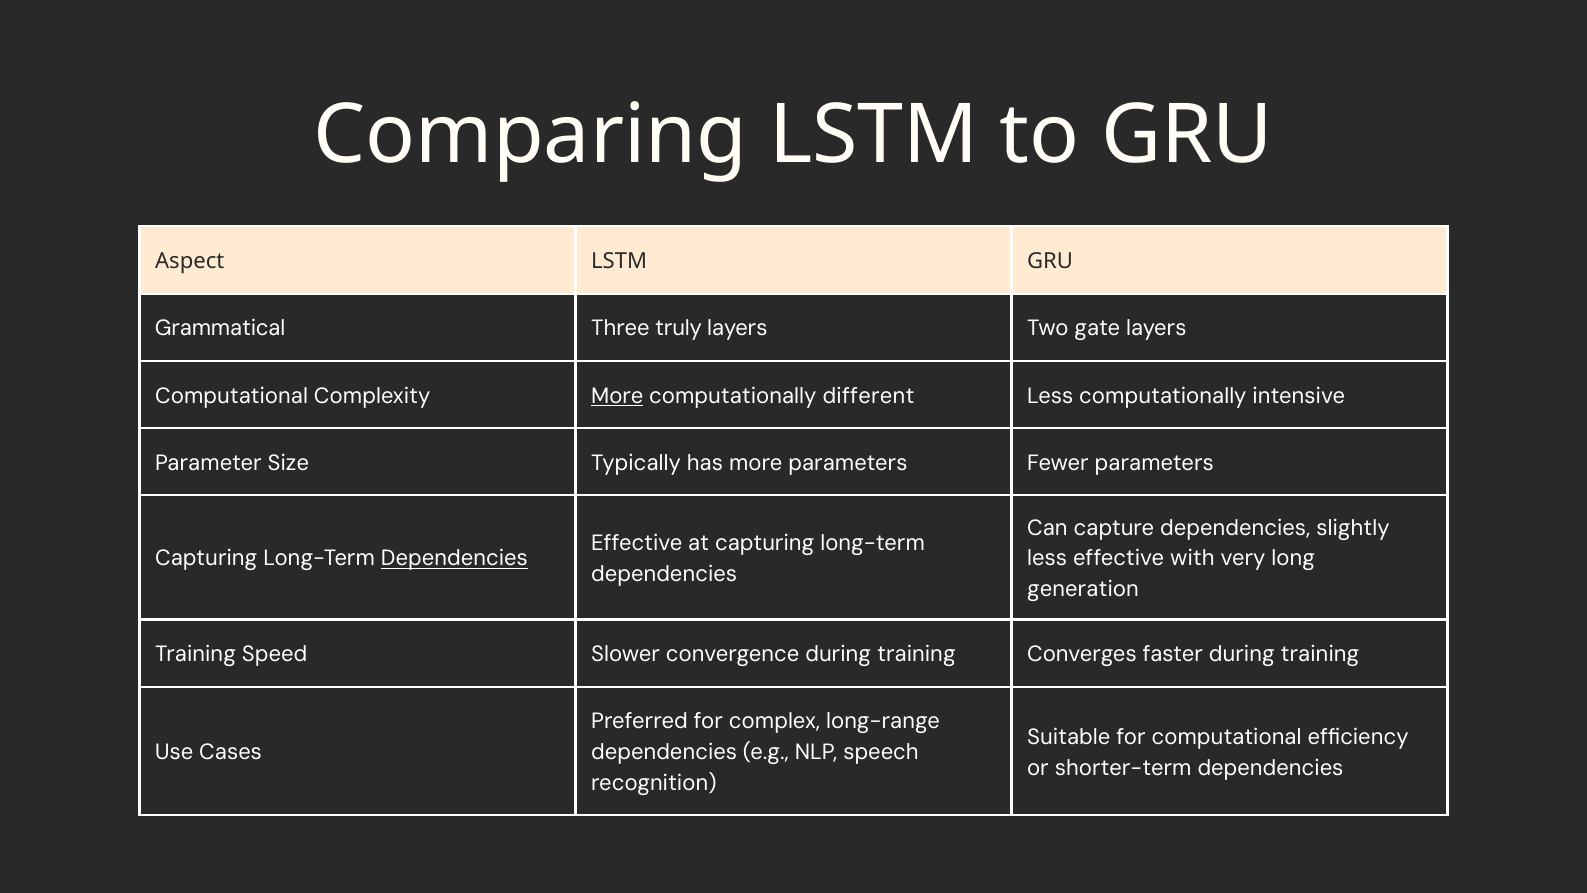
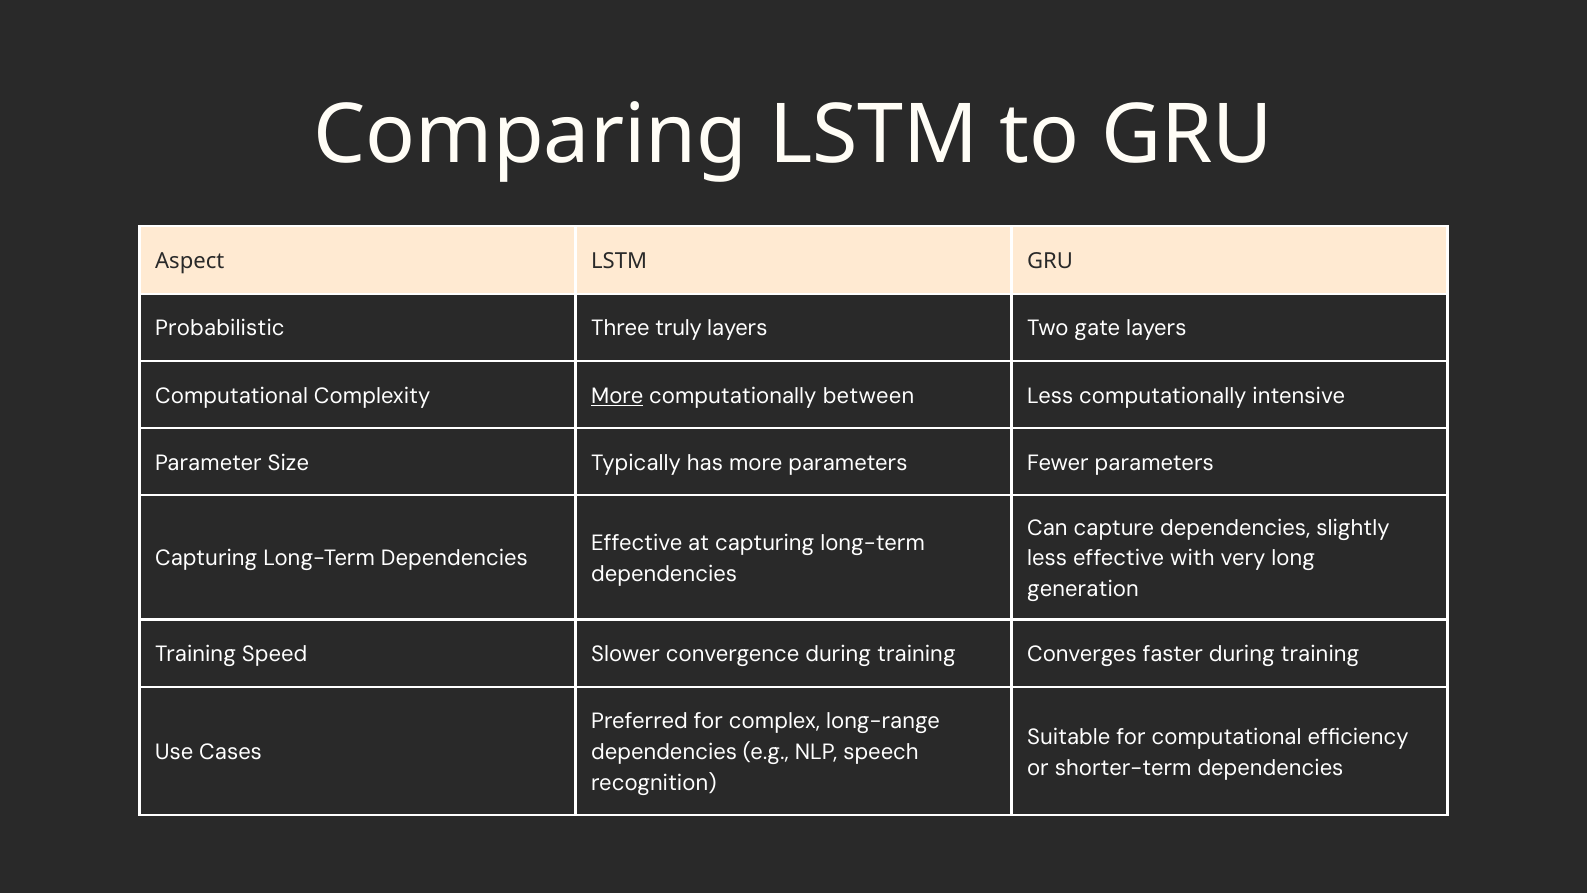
Grammatical: Grammatical -> Probabilistic (220, 328)
different: different -> between (869, 396)
Dependencies underline: present -> none (454, 558)
